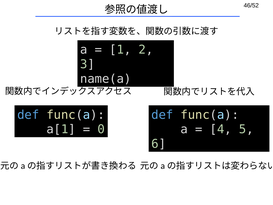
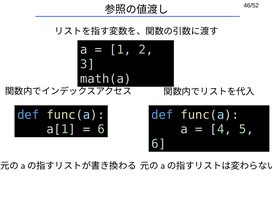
name(a: name(a -> math(a (106, 79)
0: 0 -> 6 (101, 129)
